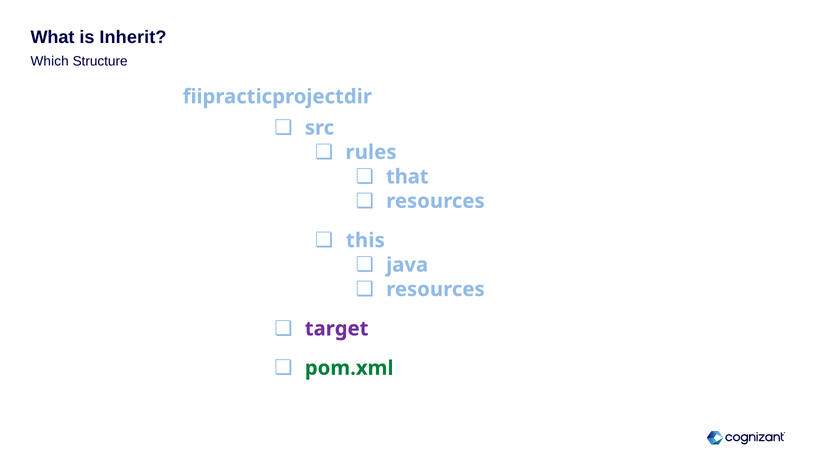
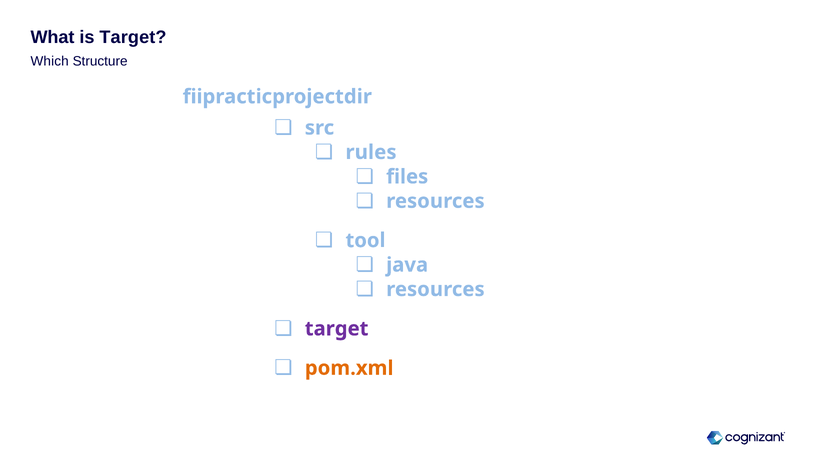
is Inherit: Inherit -> Target (133, 37)
that: that -> files (407, 177)
this: this -> tool (366, 240)
pom.xml colour: green -> orange (349, 368)
